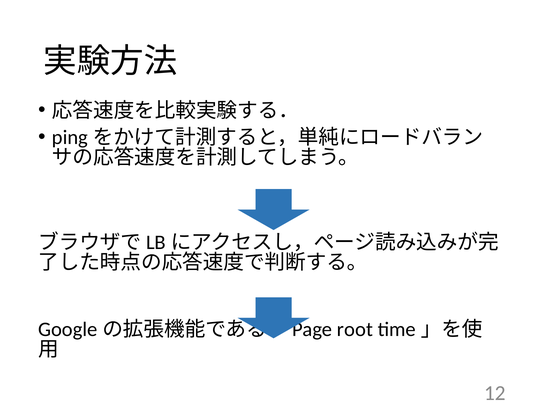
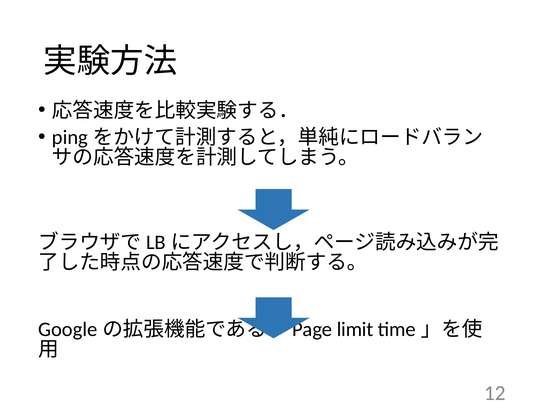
root: root -> limit (355, 330)
